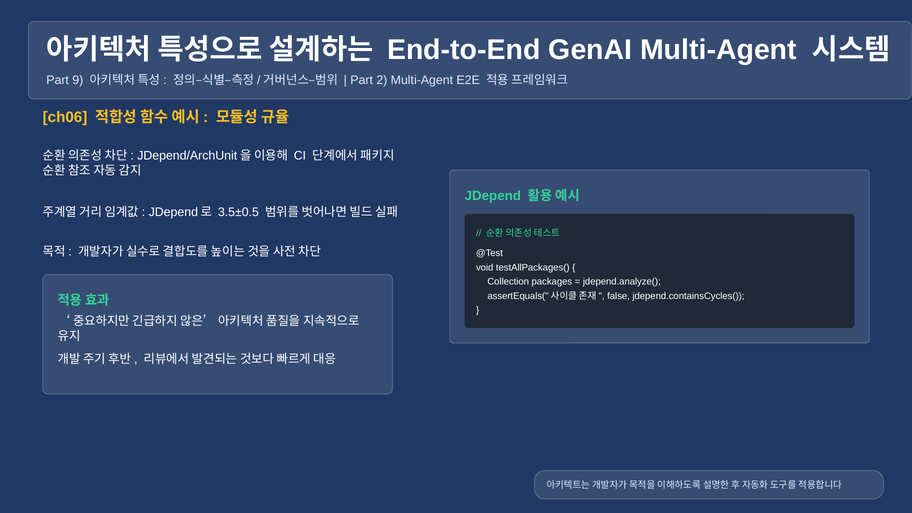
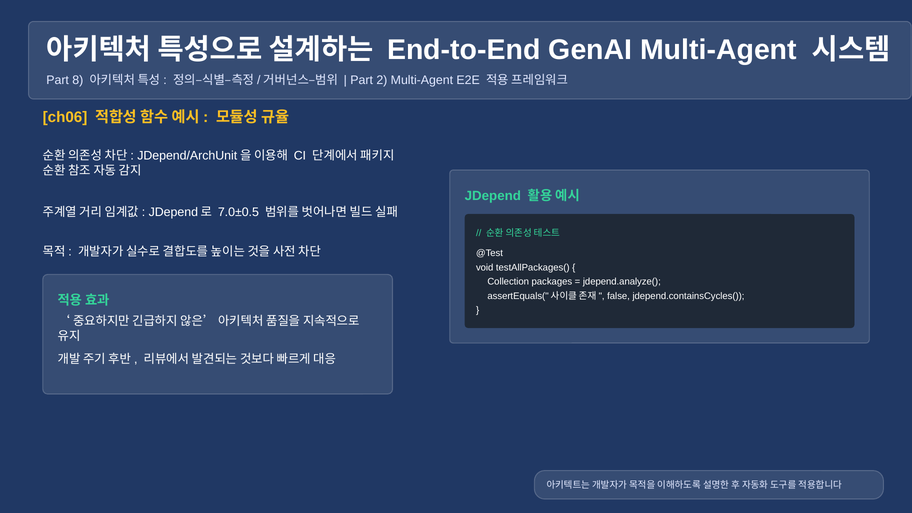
9: 9 -> 8 (78, 80)
3.5±0.5: 3.5±0.5 -> 7.0±0.5 (238, 212)
